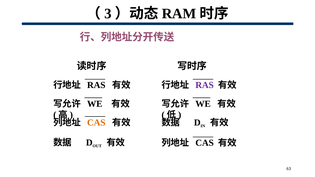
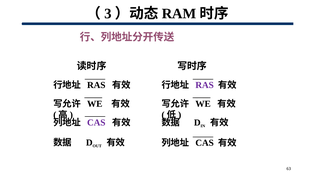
CAS colour: orange -> purple (96, 123)
